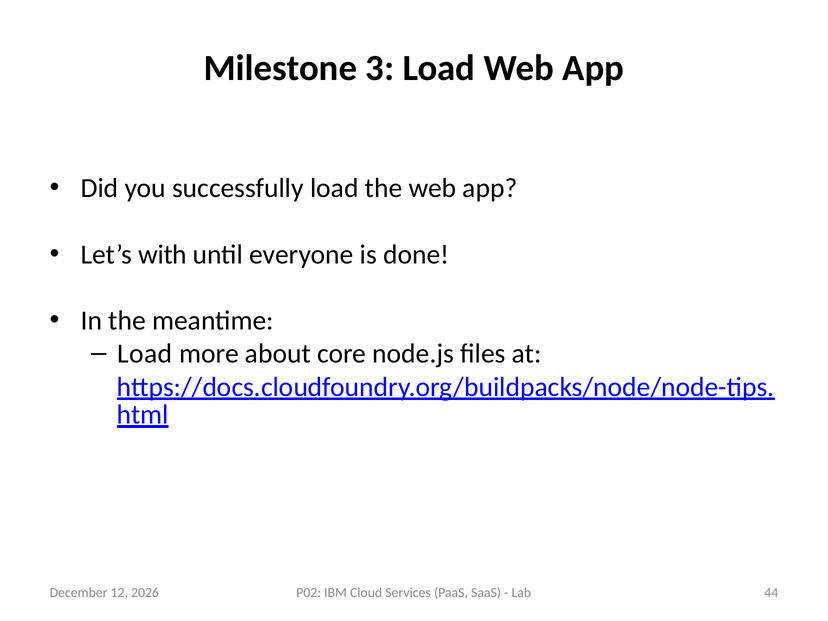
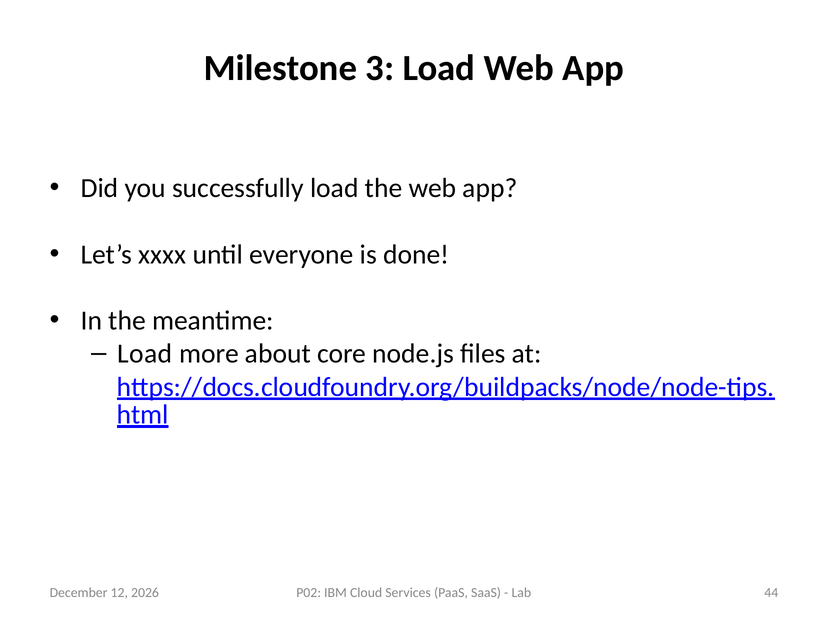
with: with -> xxxx (162, 254)
